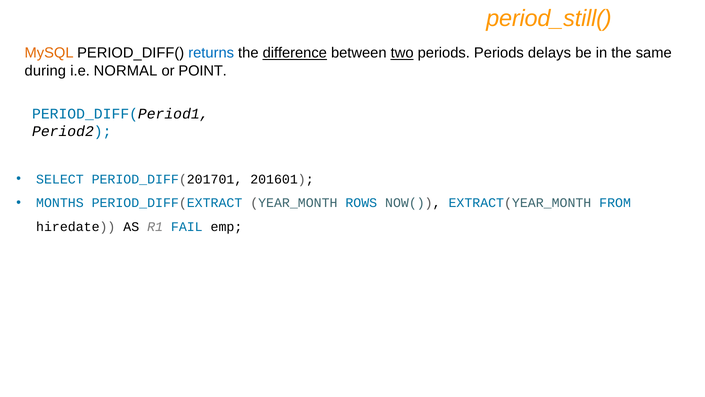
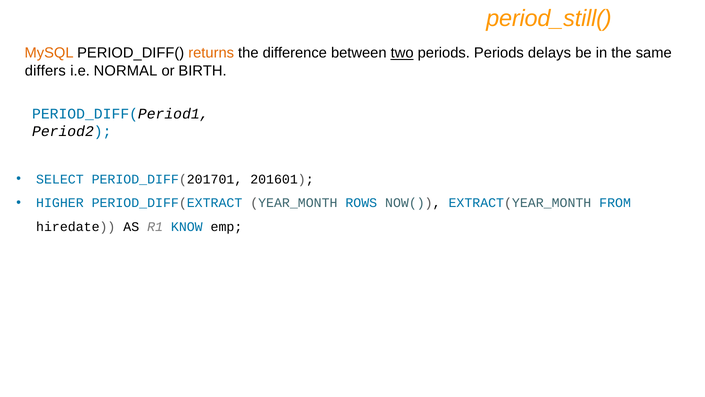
returns colour: blue -> orange (211, 53)
difference underline: present -> none (295, 53)
during: during -> differs (45, 71)
POINT: POINT -> BIRTH (203, 71)
MONTHS: MONTHS -> HIGHER (60, 203)
FAIL: FAIL -> KNOW (187, 227)
